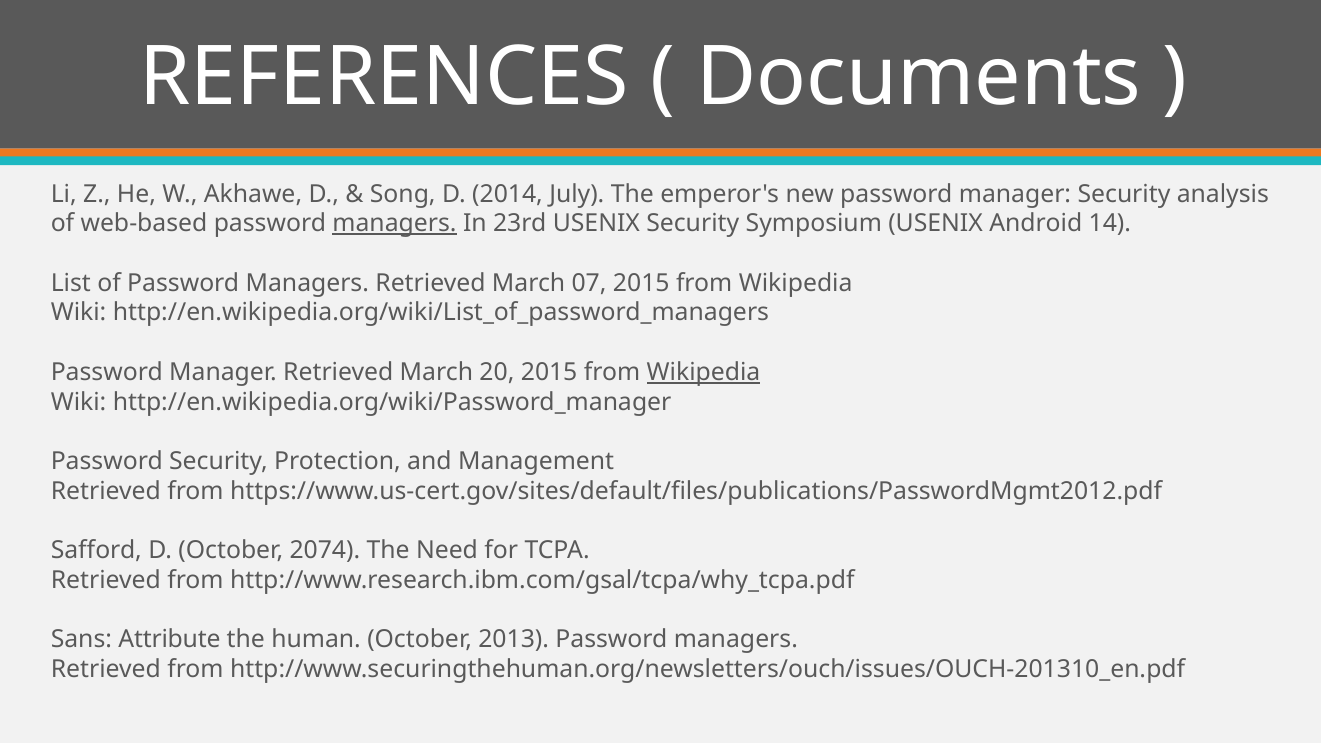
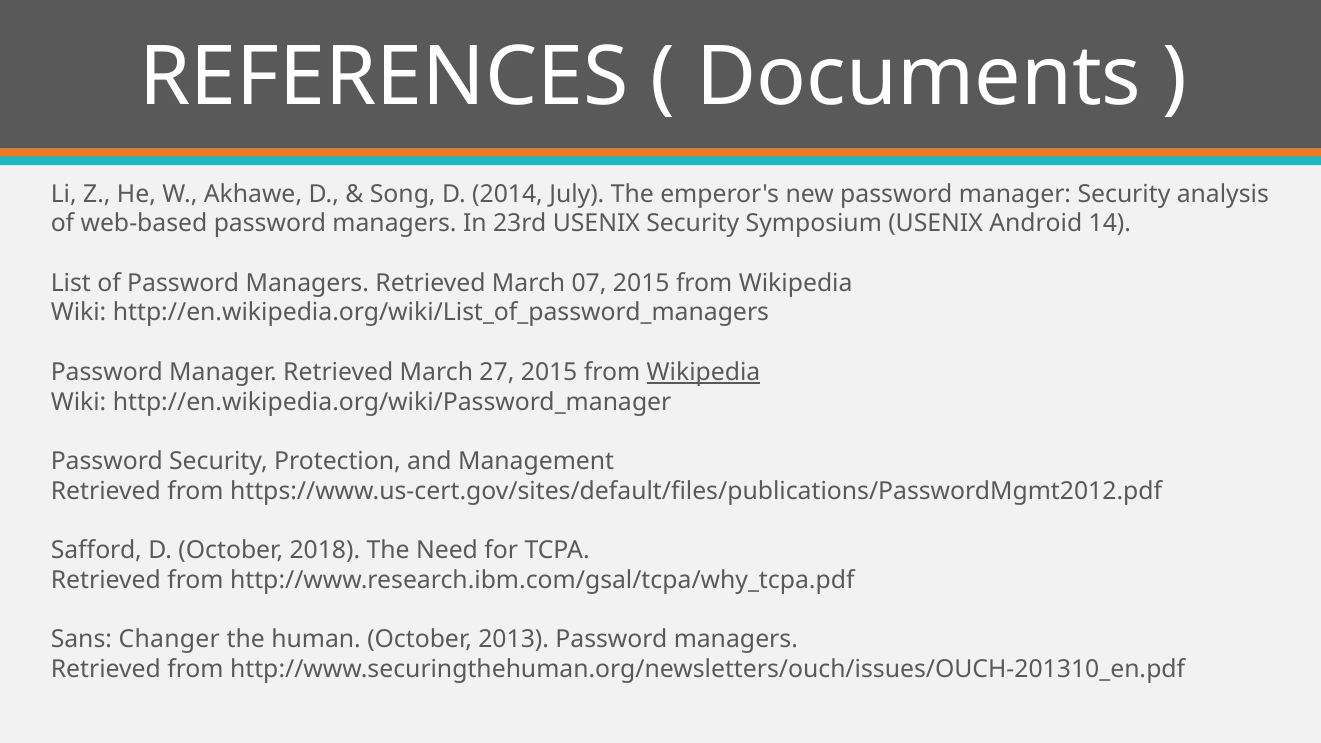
managers underline: present -> none (395, 224)
20: 20 -> 27 (497, 372)
2074: 2074 -> 2018 (325, 551)
Attribute: Attribute -> Changer (169, 640)
